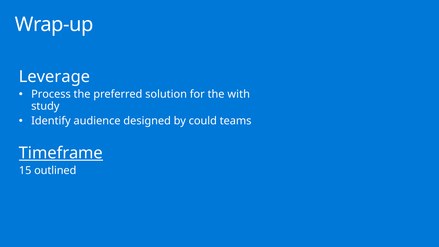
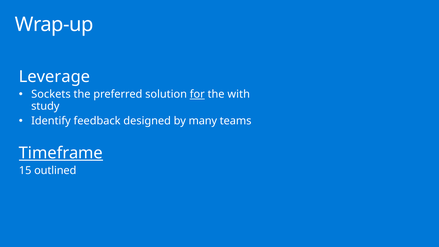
Process: Process -> Sockets (51, 94)
for underline: none -> present (197, 94)
audience: audience -> feedback (97, 121)
could: could -> many (203, 121)
